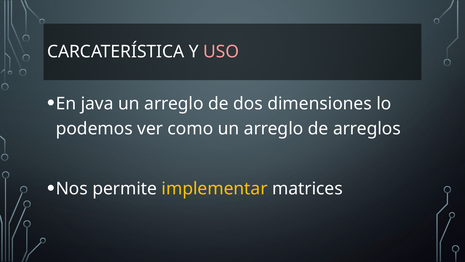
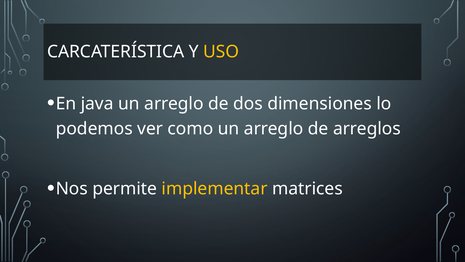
USO colour: pink -> yellow (221, 52)
